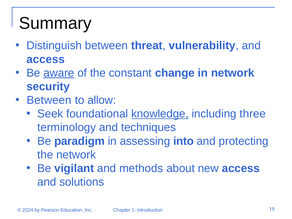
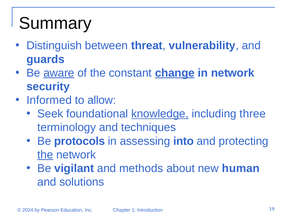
access: access -> guards (46, 59)
change underline: none -> present (175, 73)
Between: Between -> Informed (49, 100)
paradigm: paradigm -> protocols (80, 141)
the underline: none -> present (45, 155)
new access: access -> human (241, 168)
